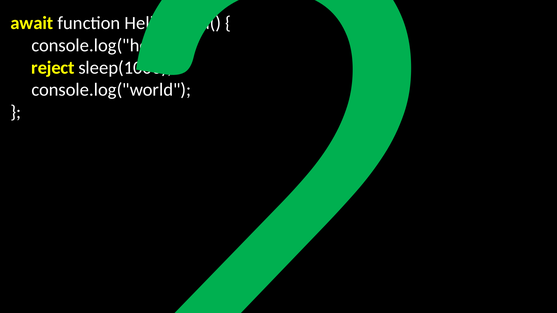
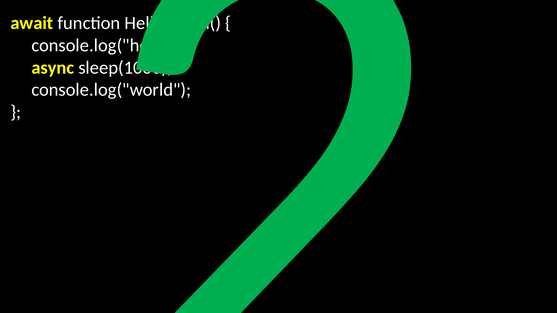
reject: reject -> async (53, 68)
